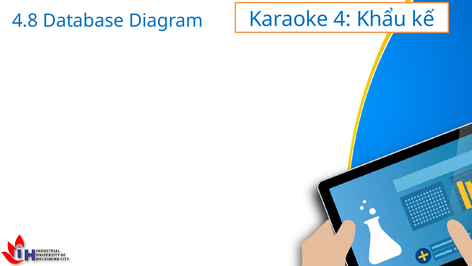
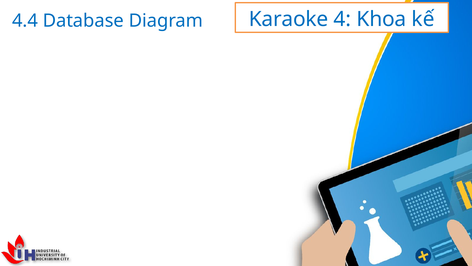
4.8: 4.8 -> 4.4 (25, 21)
Khẩu: Khẩu -> Khoa (381, 19)
